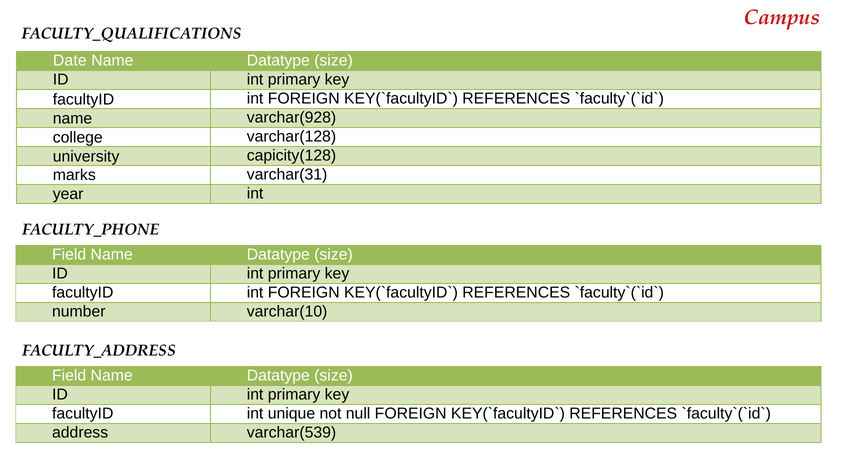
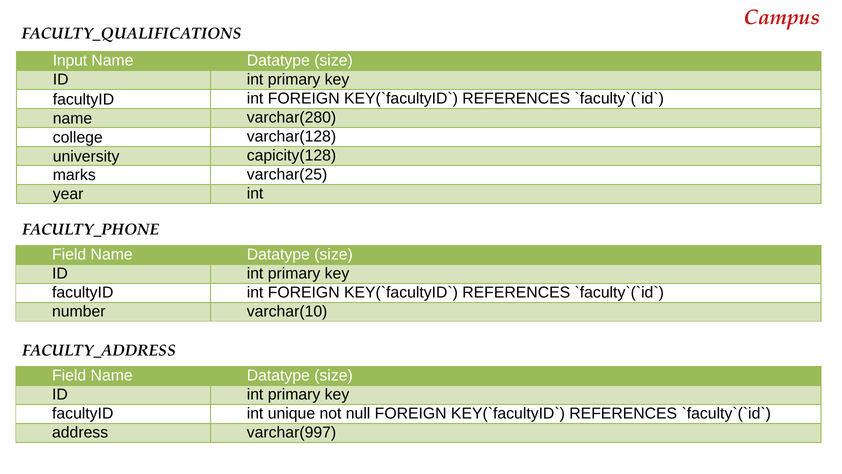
Date: Date -> Input (70, 61)
varchar(928: varchar(928 -> varchar(280 (292, 118)
varchar(31: varchar(31 -> varchar(25 (287, 175)
varchar(539: varchar(539 -> varchar(997 (292, 432)
